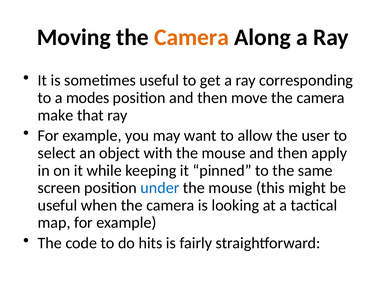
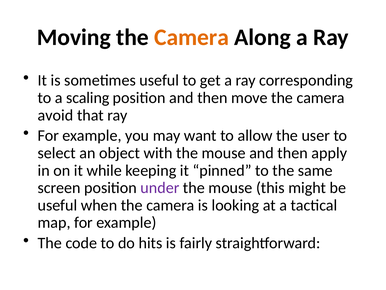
modes: modes -> scaling (88, 98)
make: make -> avoid (56, 115)
under colour: blue -> purple (160, 188)
